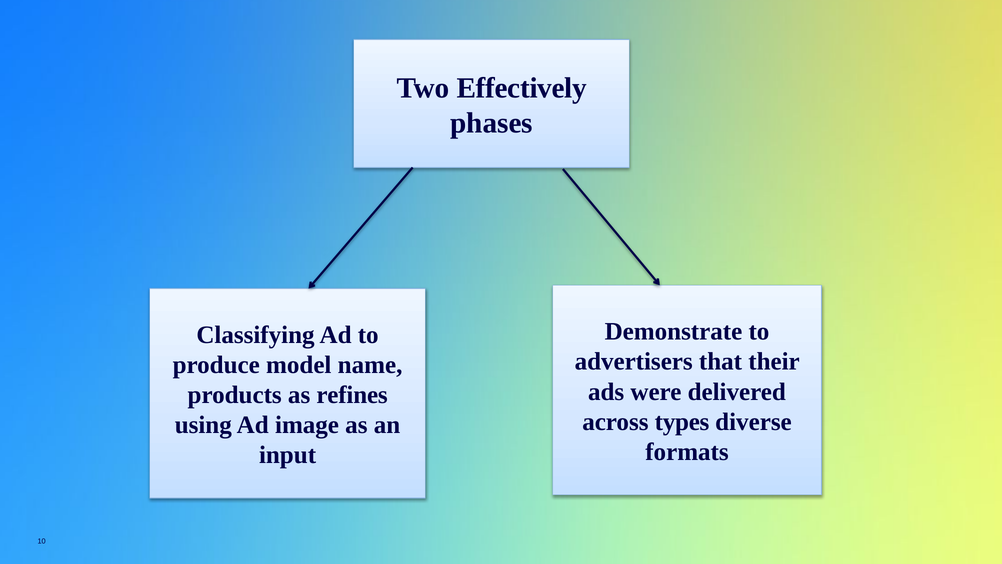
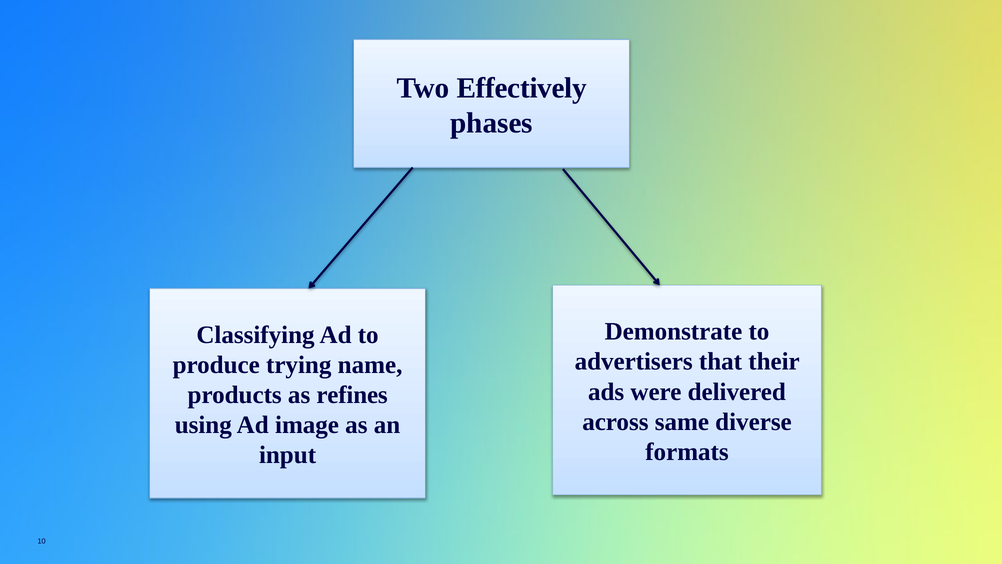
model: model -> trying (299, 365)
types: types -> same (682, 422)
